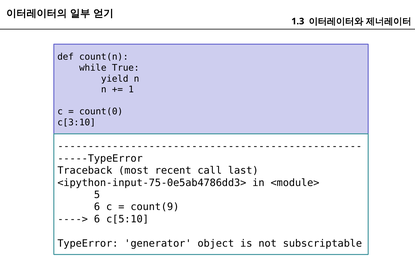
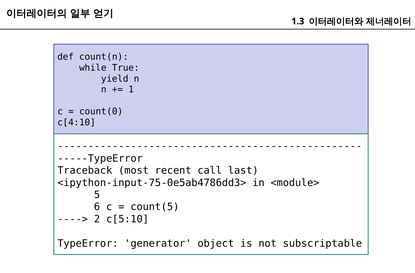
c[3:10: c[3:10 -> c[4:10 (76, 122)
count(9: count(9 -> count(5 (155, 207)
6: 6 -> 2 (97, 219)
